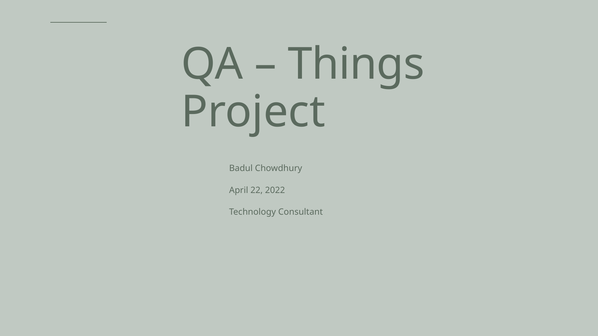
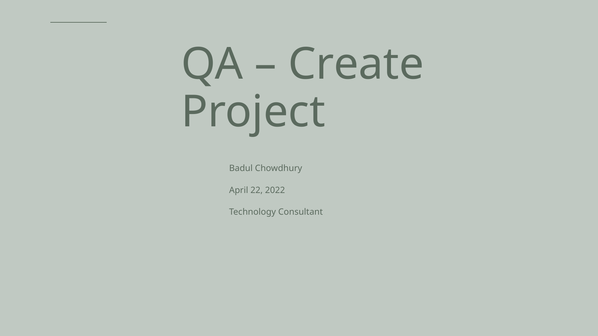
Things: Things -> Create (356, 64)
